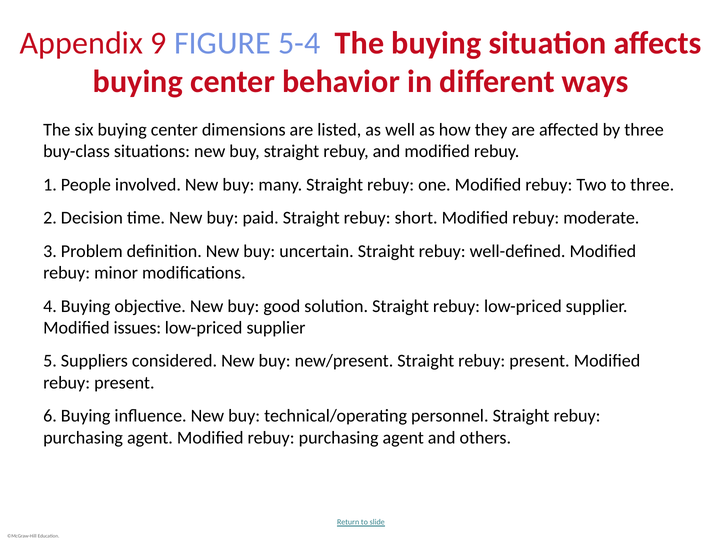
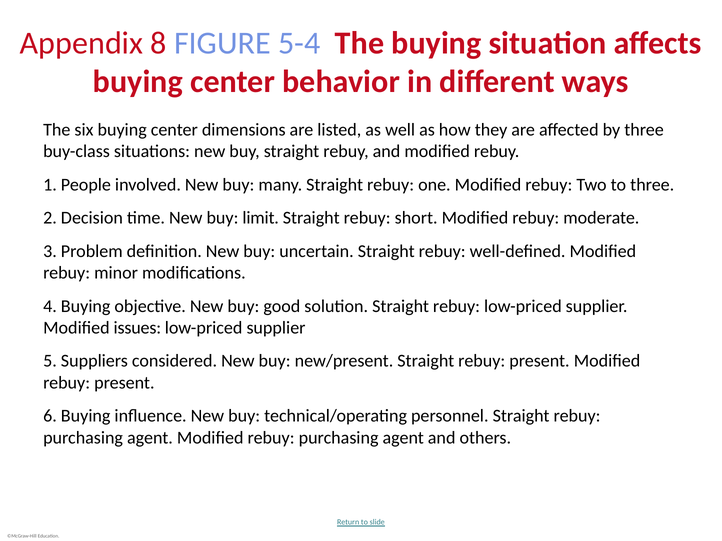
9: 9 -> 8 (159, 43)
paid: paid -> limit (261, 218)
